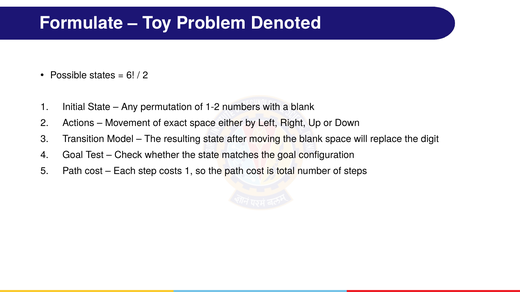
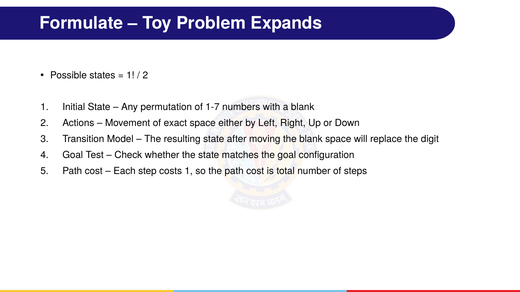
Denoted: Denoted -> Expands (286, 23)
6: 6 -> 1 (130, 75)
1-2: 1-2 -> 1-7 (212, 107)
